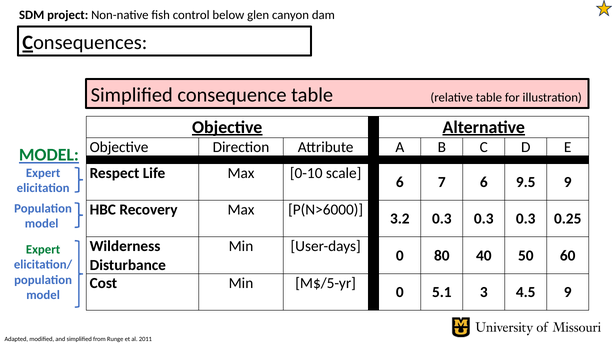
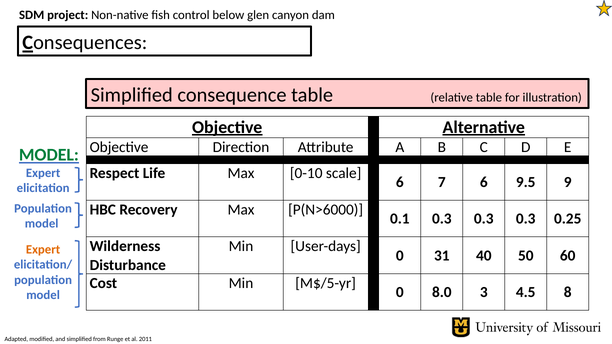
3.2: 3.2 -> 0.1 (400, 219)
Expert colour: green -> orange (43, 250)
80: 80 -> 31 (442, 256)
5.1: 5.1 -> 8.0 (442, 292)
4.5 9: 9 -> 8 (568, 292)
